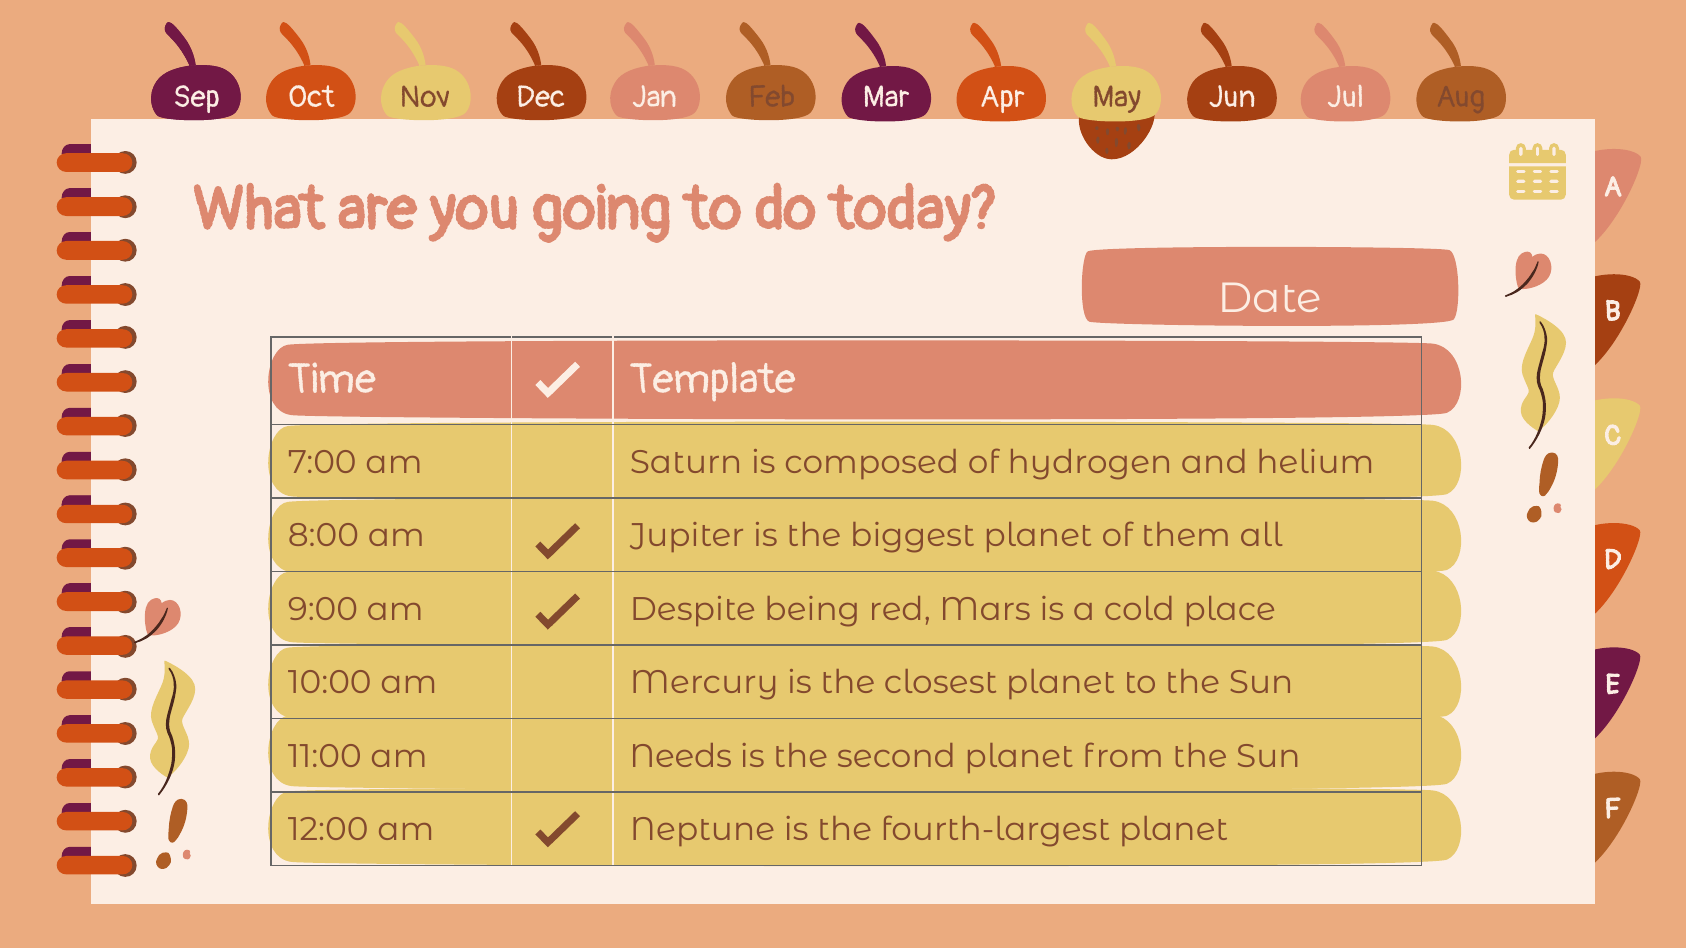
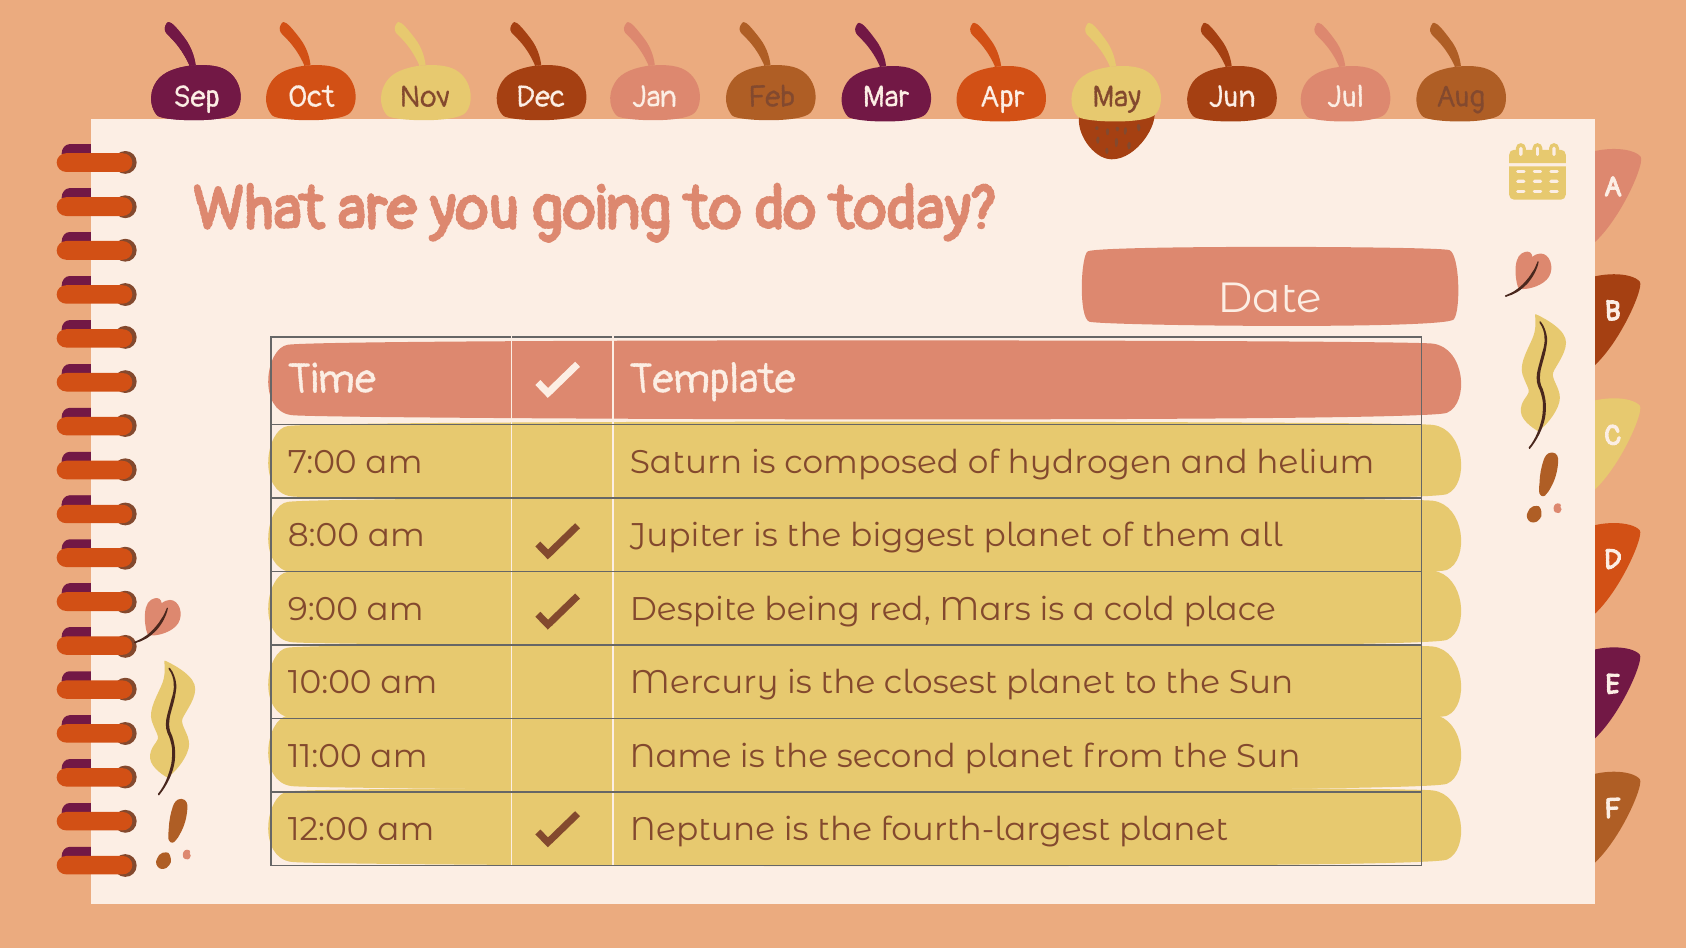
Needs: Needs -> Name (681, 757)
